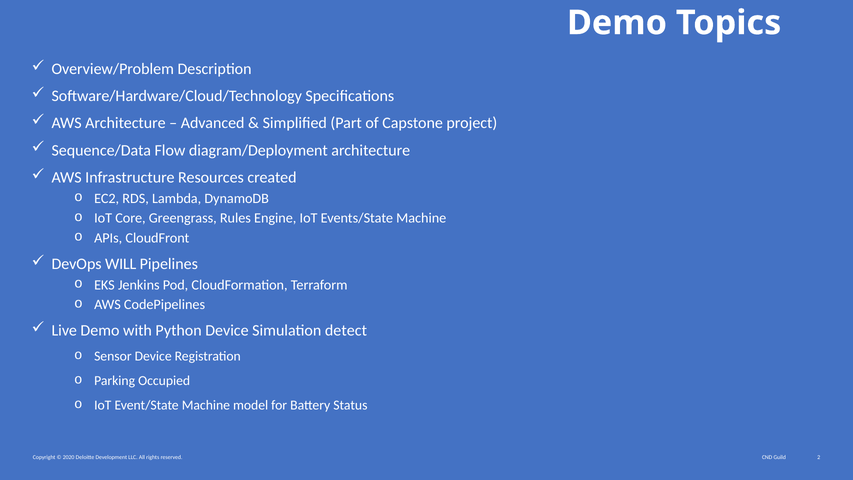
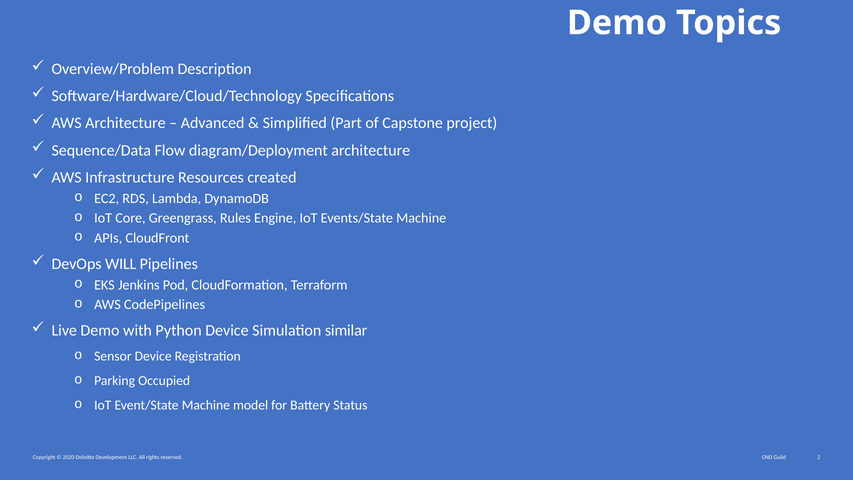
detect: detect -> similar (346, 331)
